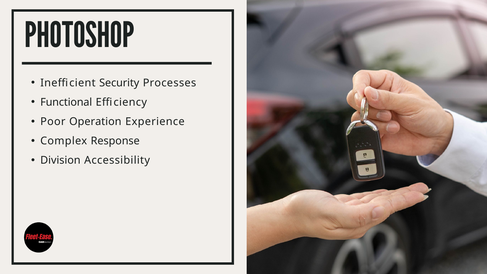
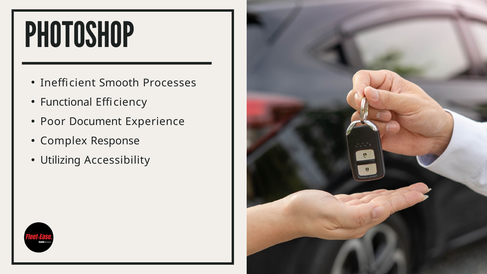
Security: Security -> Smooth (119, 83)
Operation: Operation -> Document (95, 122)
Division: Division -> Utilizing (60, 160)
